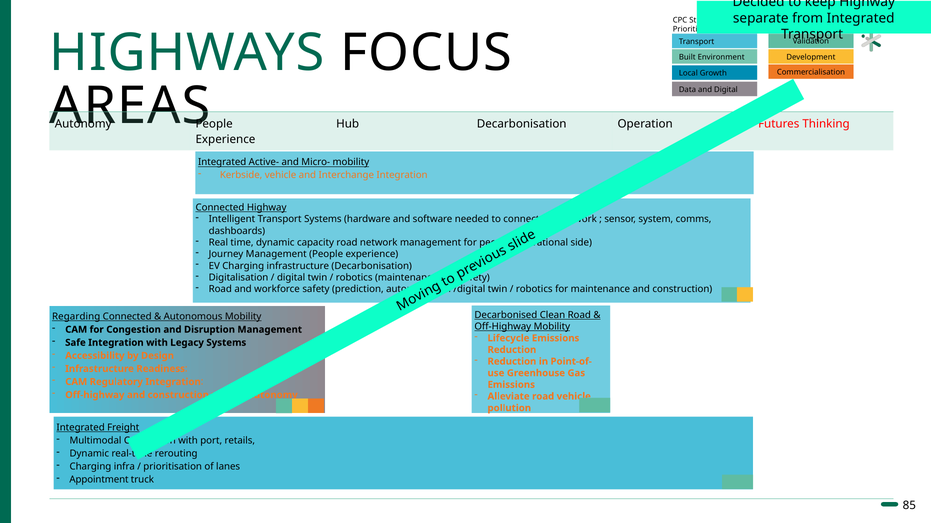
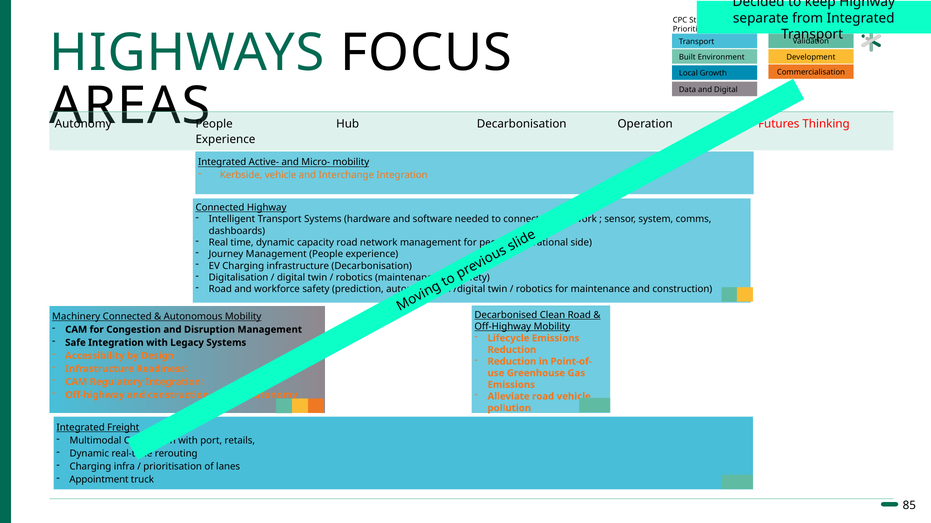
Regarding: Regarding -> Machinery (76, 317)
